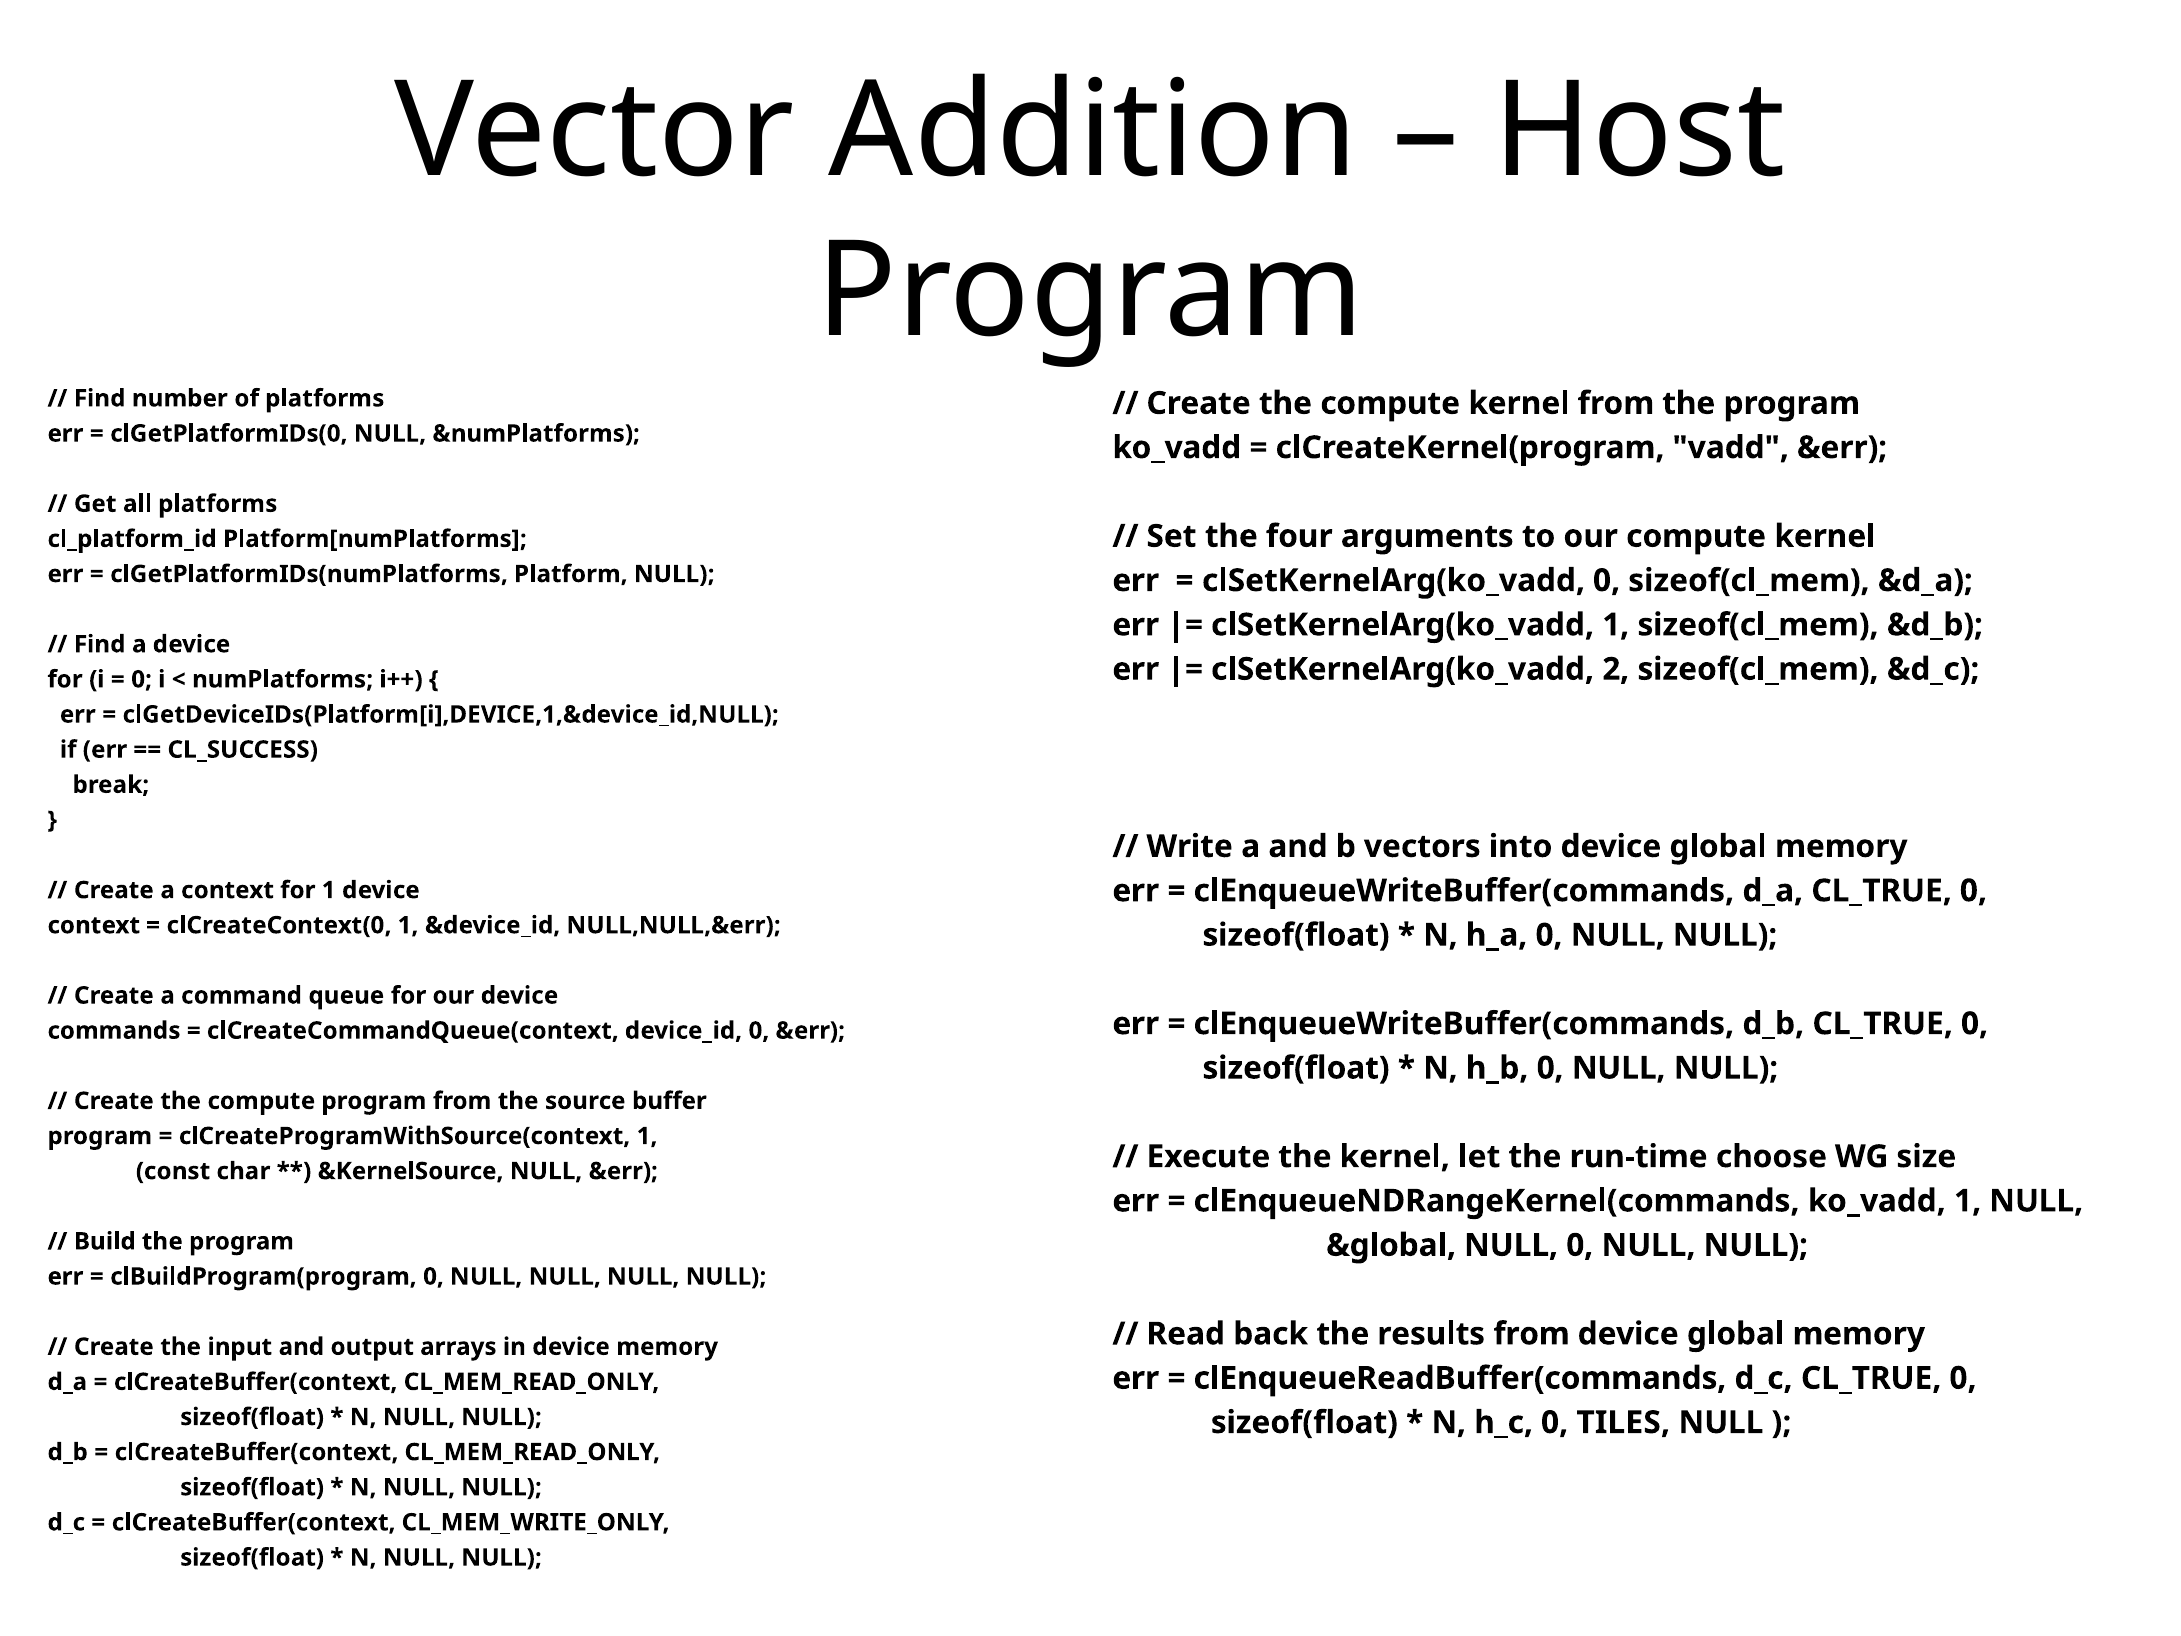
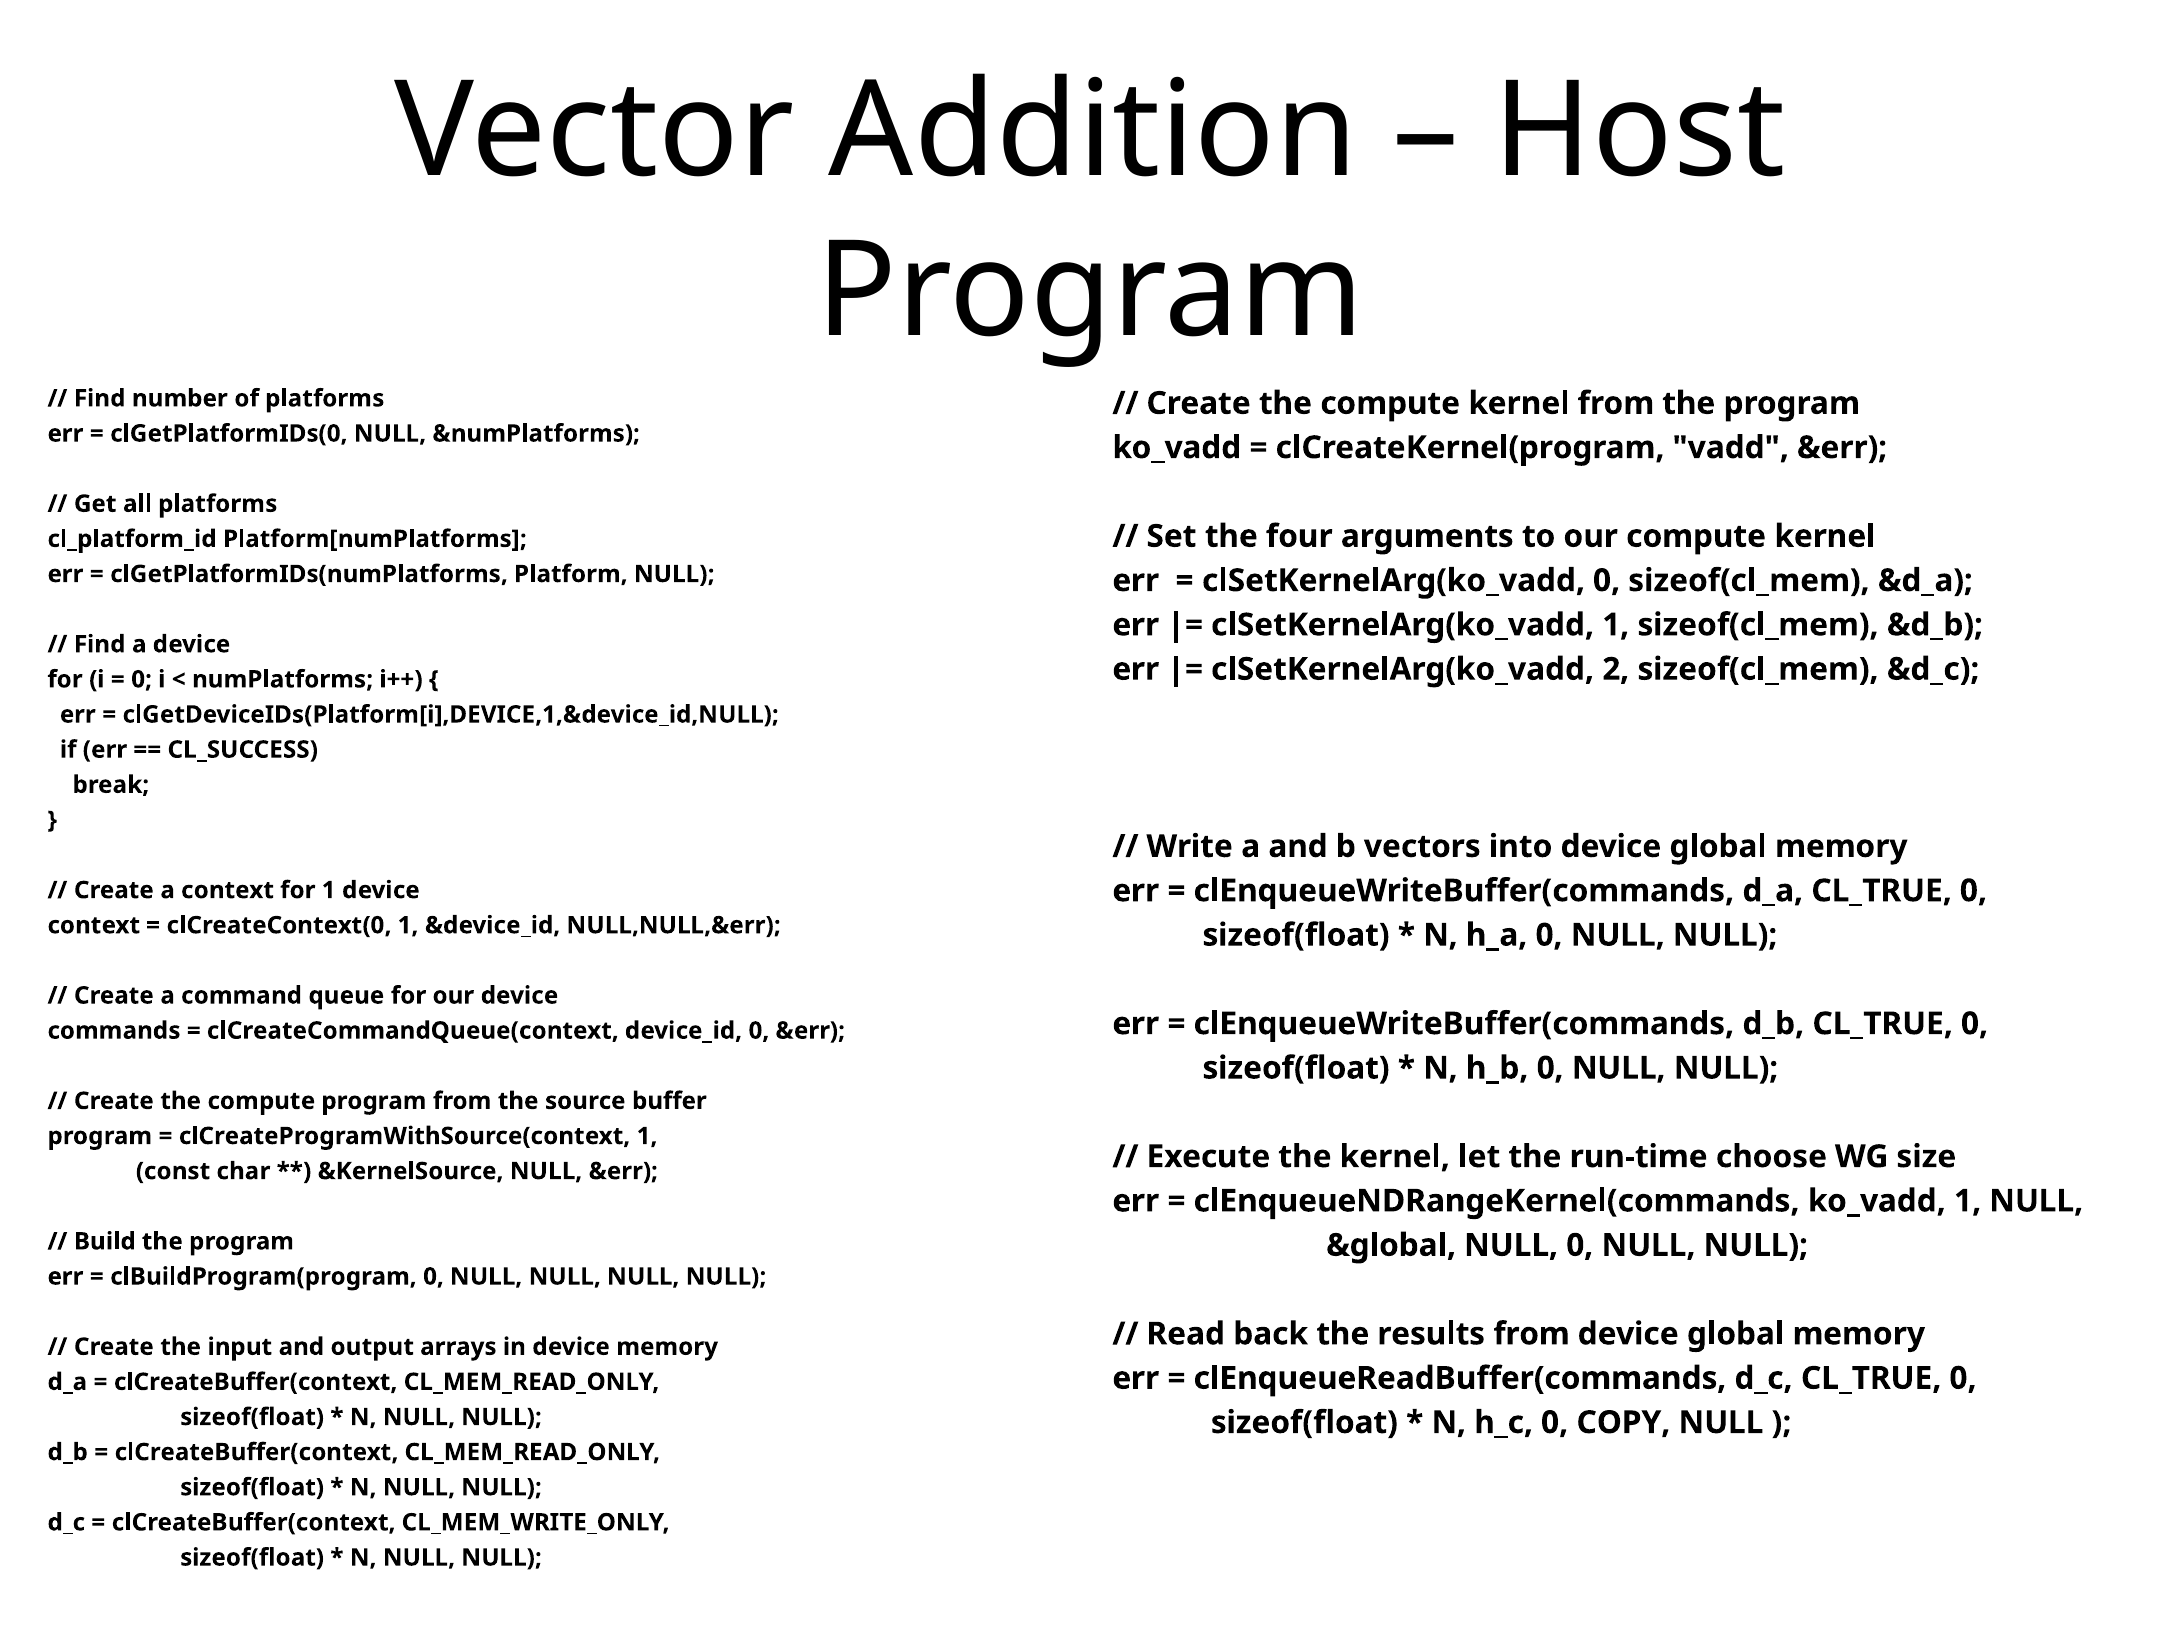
TILES: TILES -> COPY (1623, 1422)
